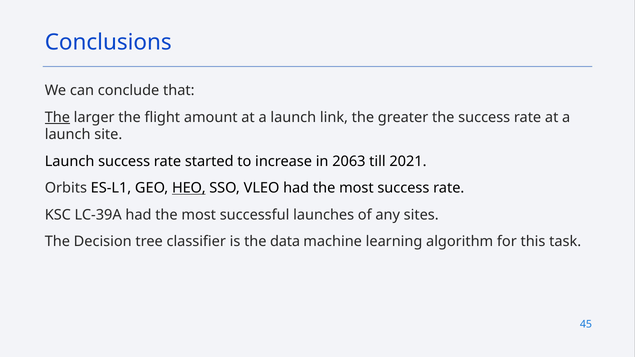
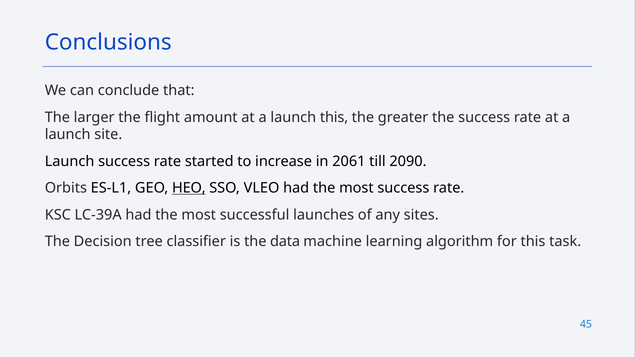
The underline: present -> none (57, 117)
launch link: link -> this (334, 117)
2063: 2063 -> 2061 (349, 161)
2021: 2021 -> 2090 (408, 161)
